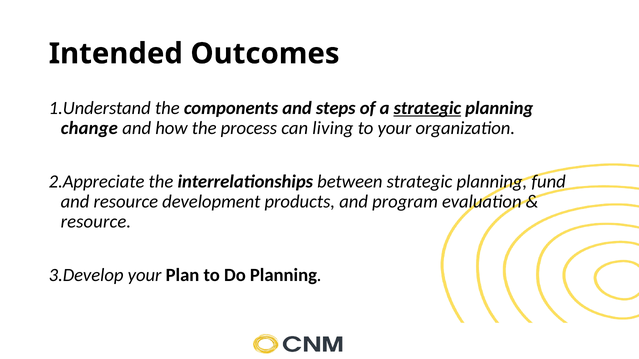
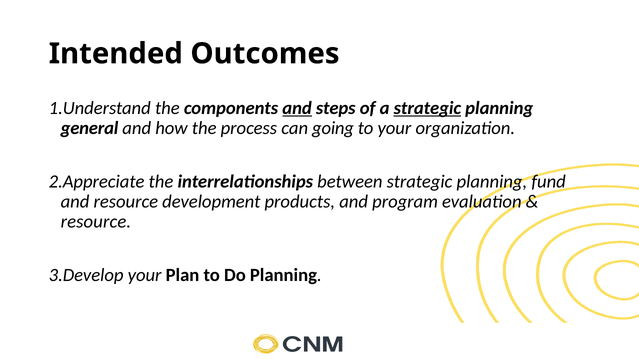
and underline: none -> present (297, 108)
change: change -> general (90, 128)
living: living -> going (333, 128)
